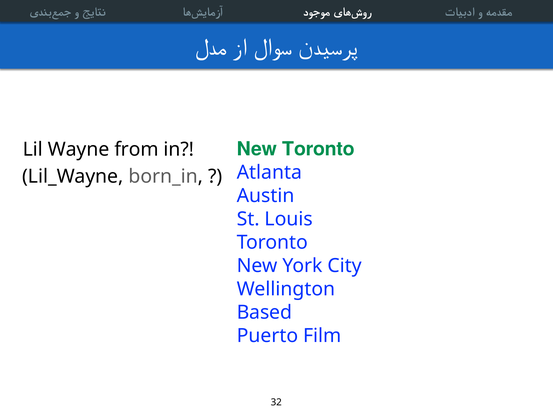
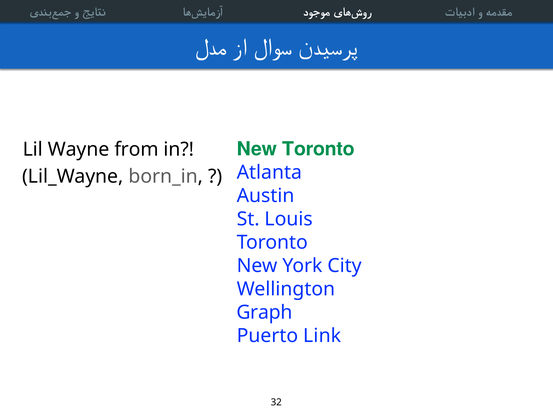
Based: Based -> Graph (265, 312)
Puerto Film: Film -> Link (322, 336)
